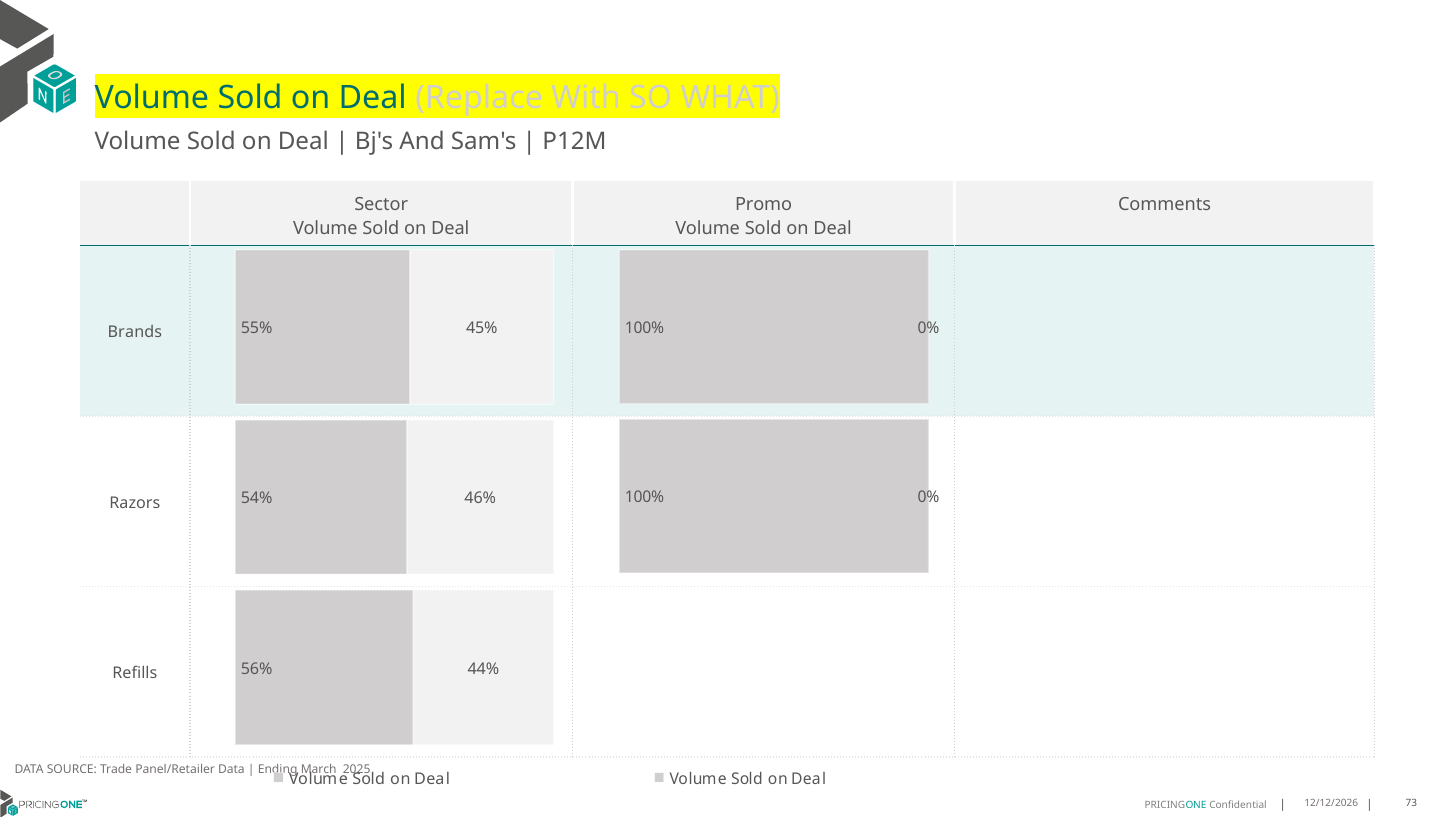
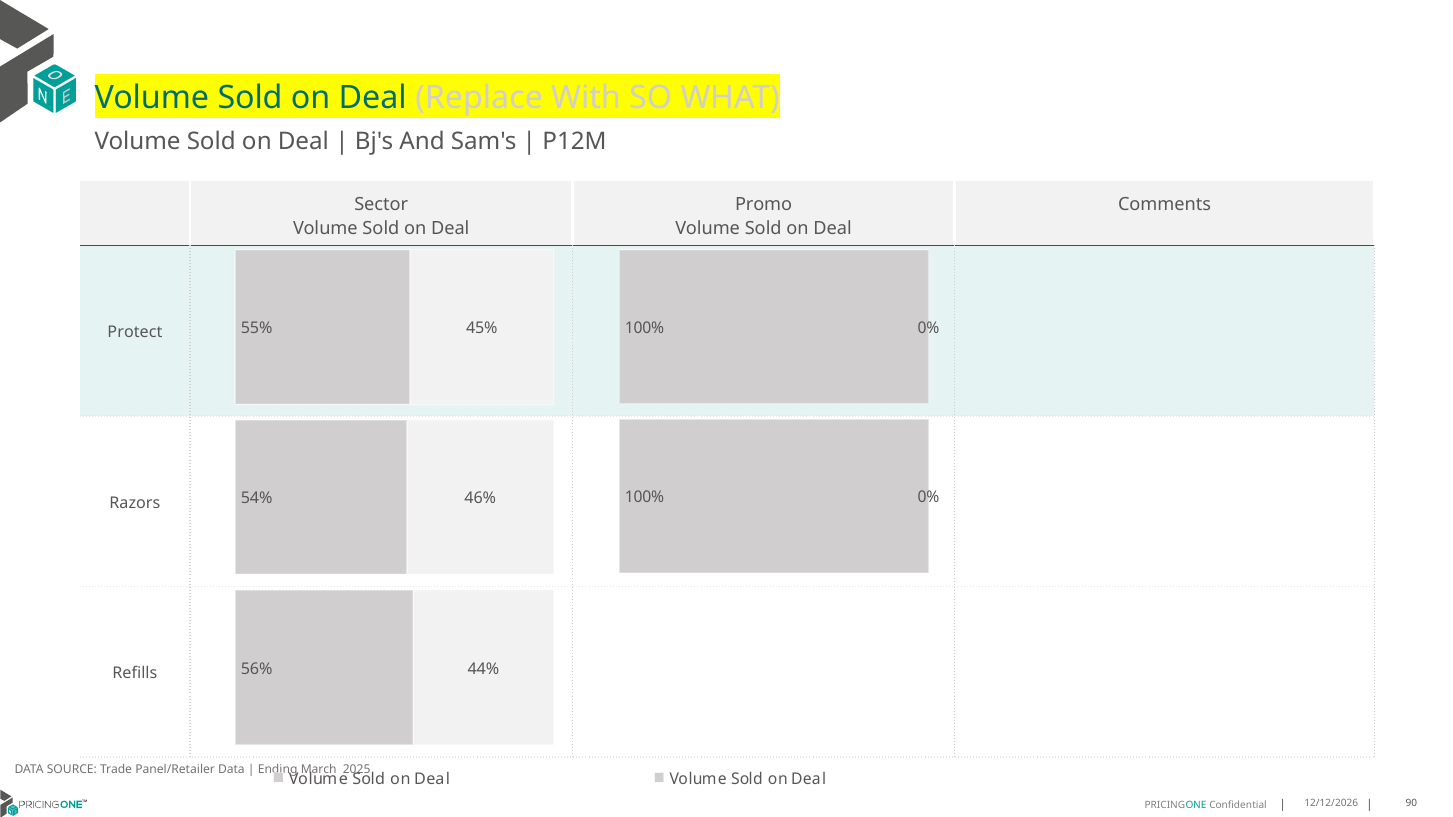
Brands: Brands -> Protect (135, 332)
73: 73 -> 90 (1411, 804)
